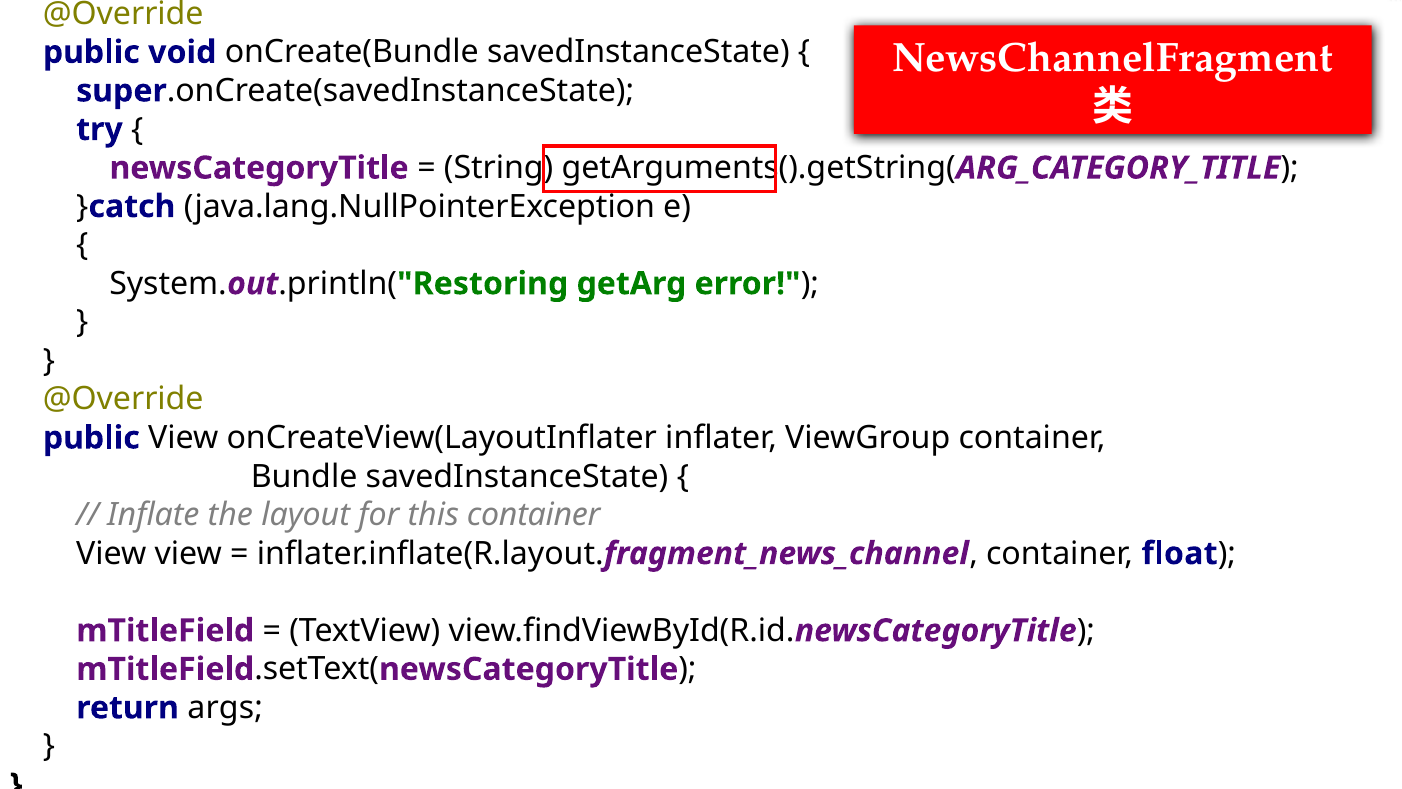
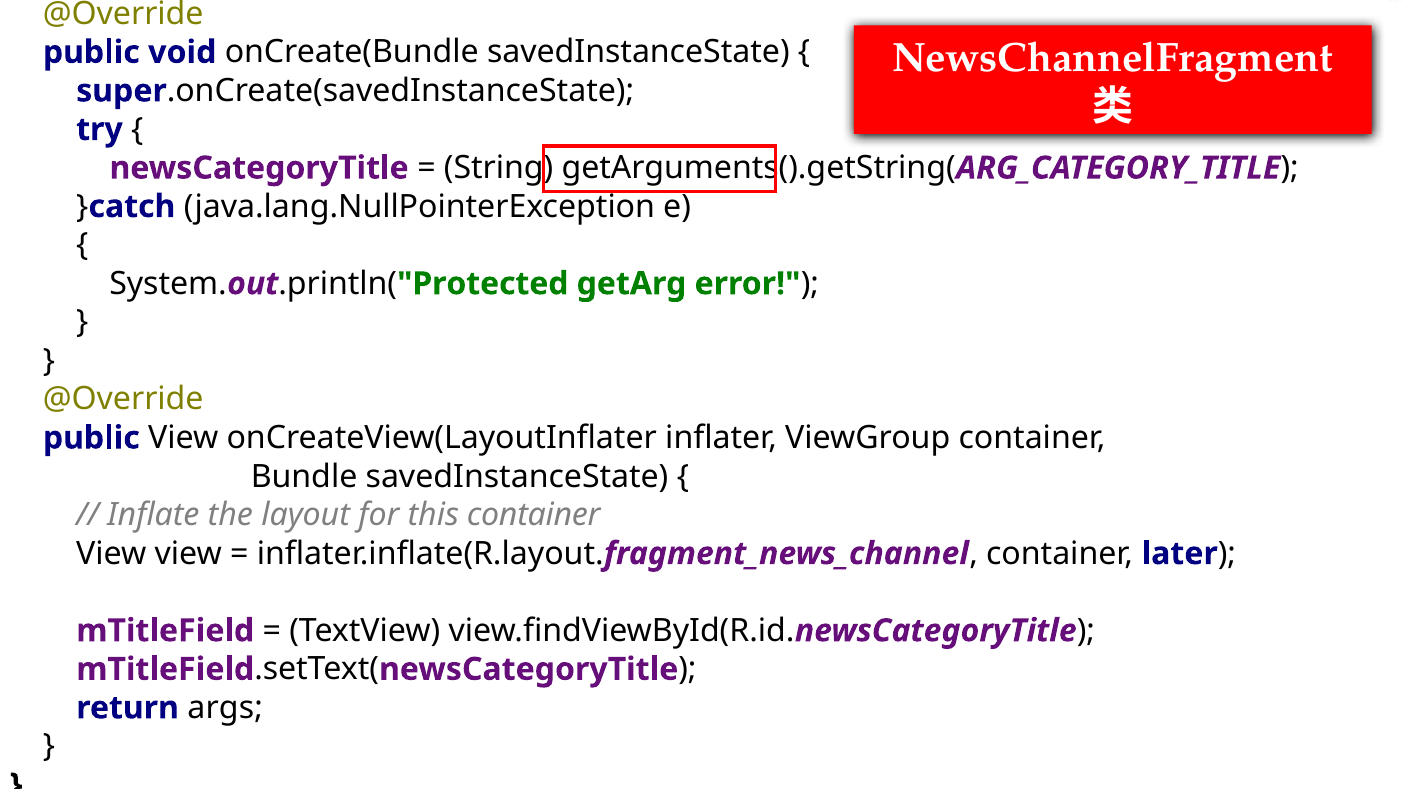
Restoring: Restoring -> Protected (483, 284)
float: float -> later (1180, 553)
